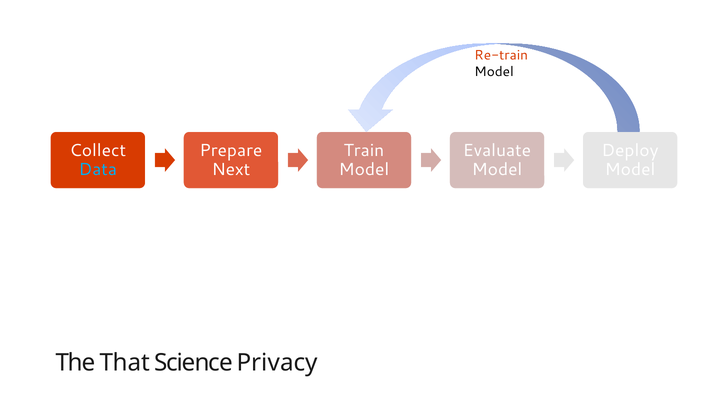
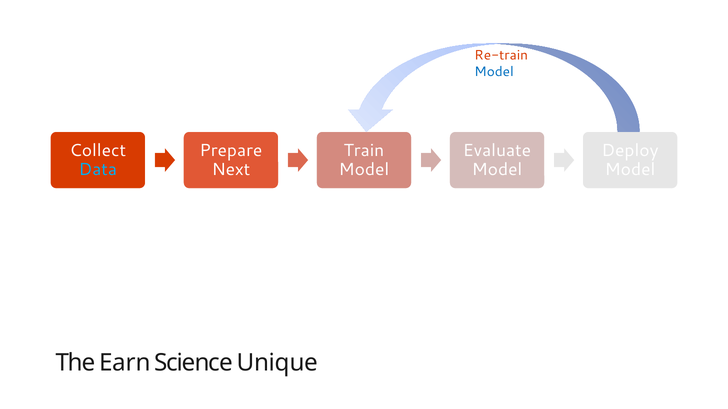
Model colour: black -> blue (494, 72)
That: That -> Earn (125, 363)
Privacy: Privacy -> Unique (277, 363)
